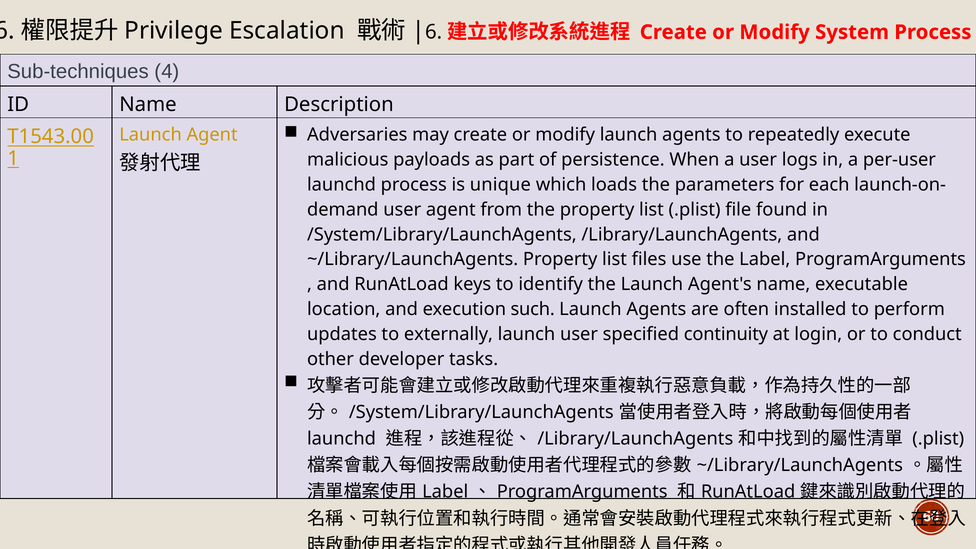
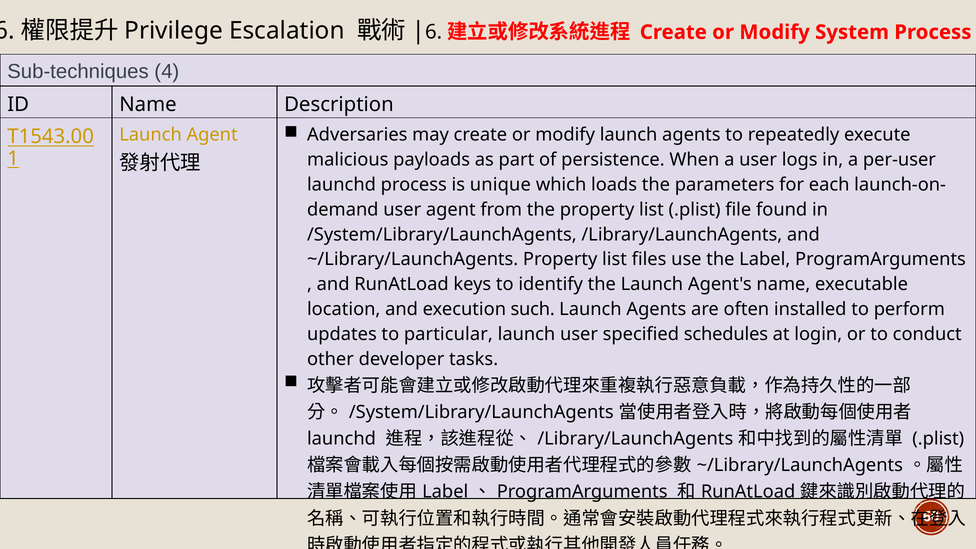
externally: externally -> particular (448, 334)
continuity: continuity -> schedules (726, 334)
